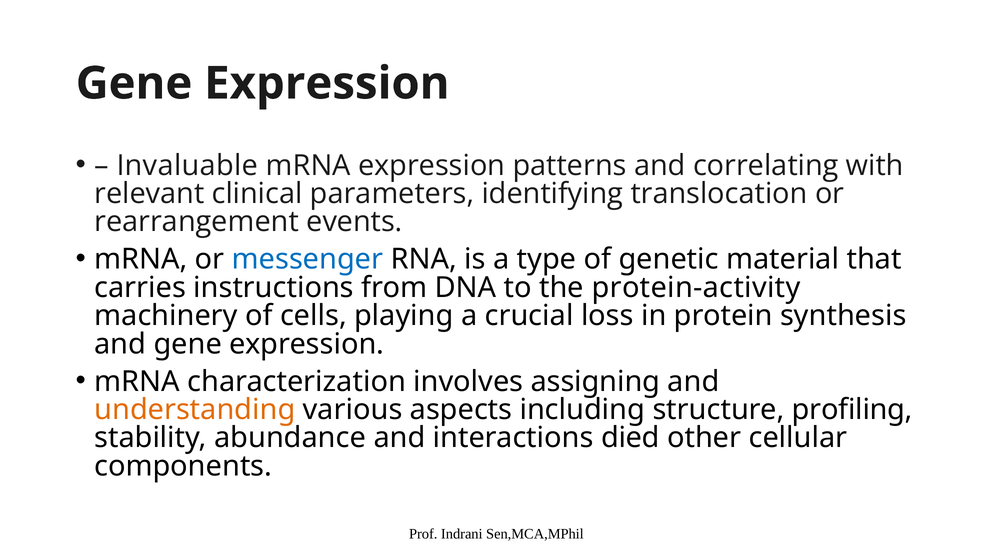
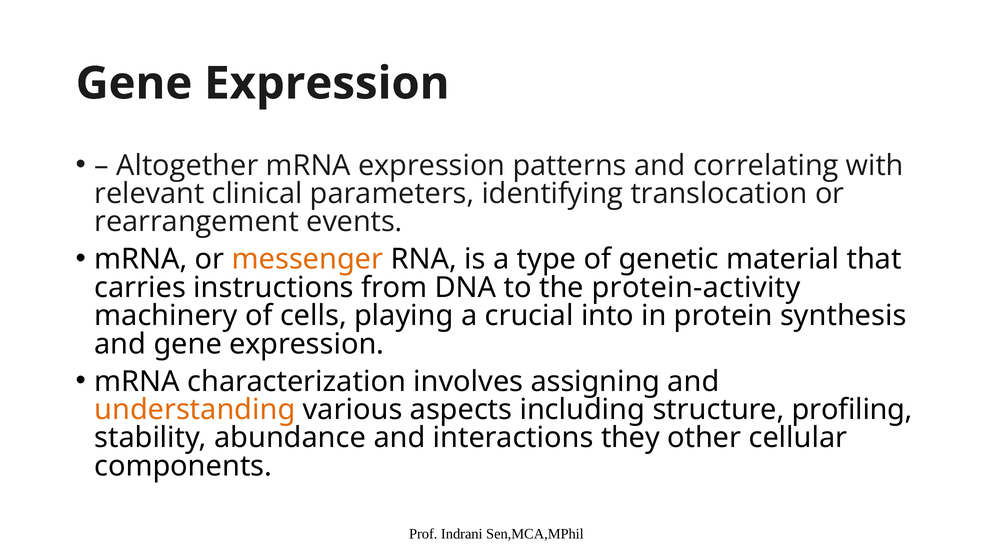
Invaluable: Invaluable -> Altogether (187, 165)
messenger colour: blue -> orange (308, 259)
loss: loss -> into (607, 316)
died: died -> they (630, 438)
